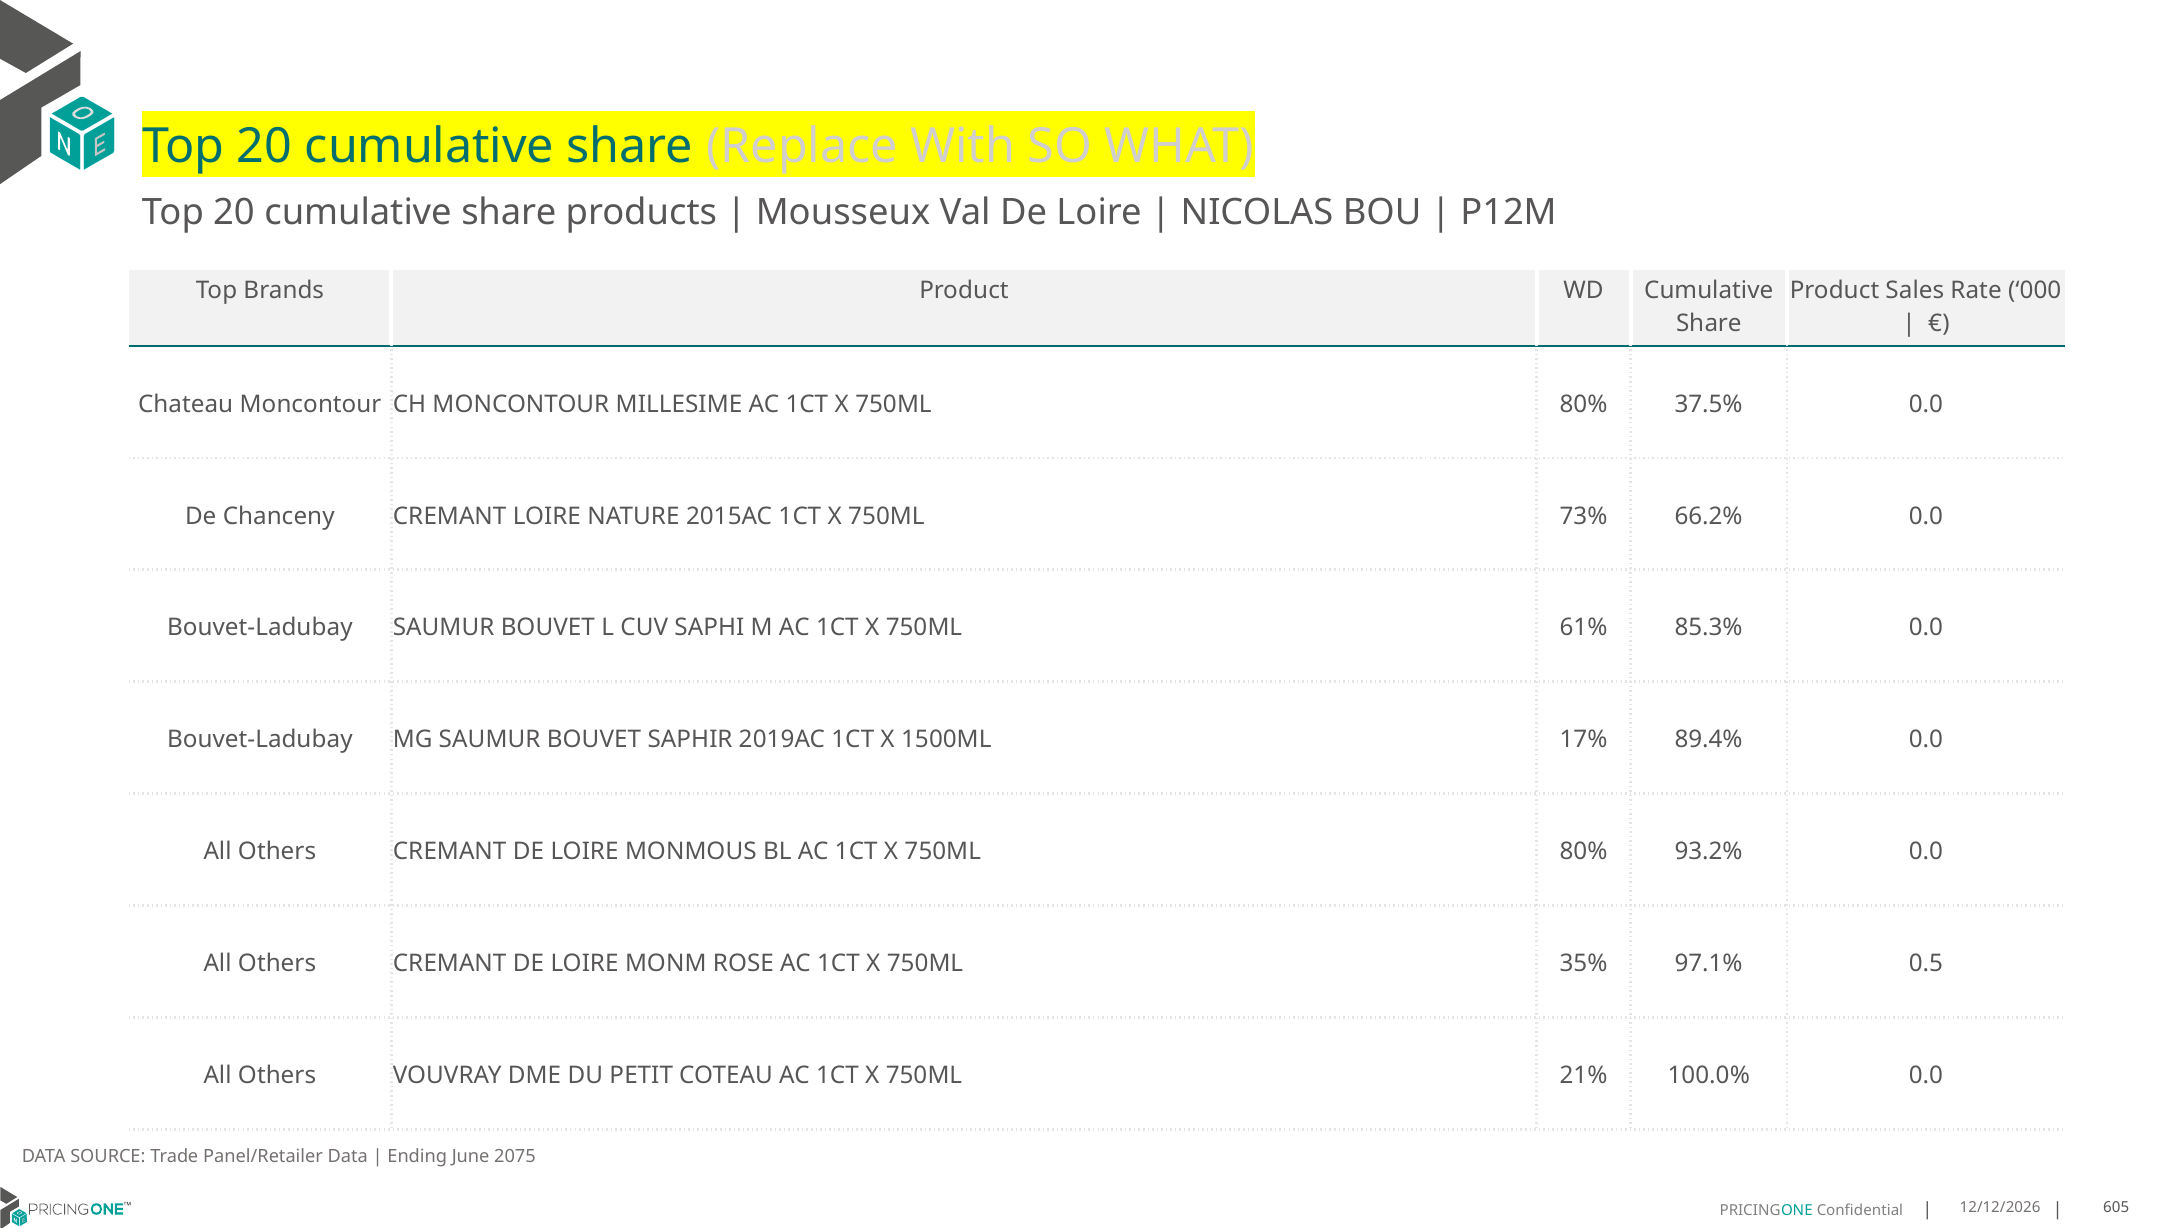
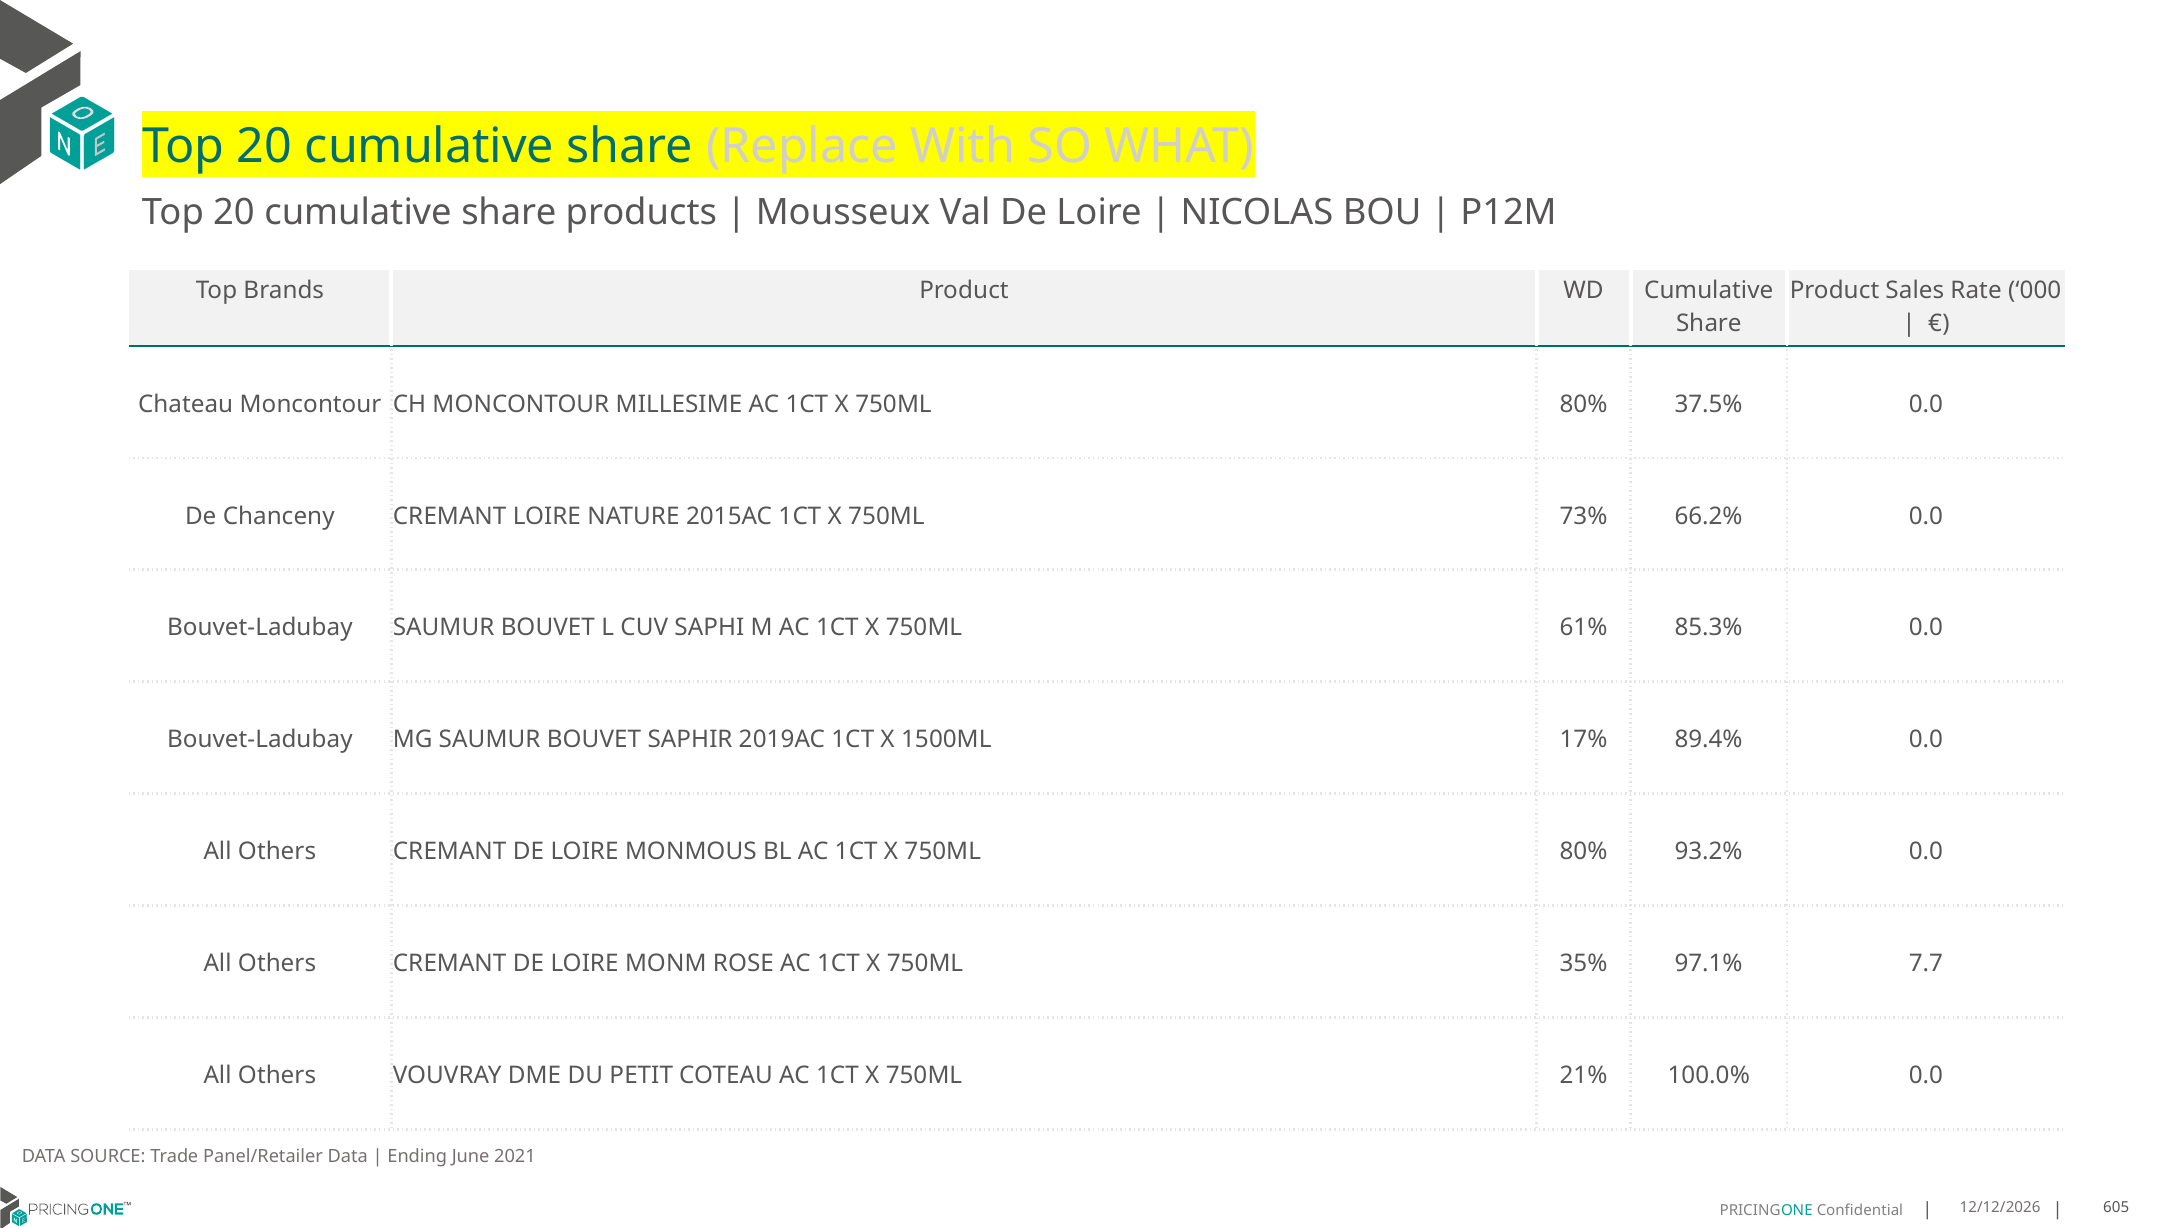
0.5: 0.5 -> 7.7 (1926, 964)
2075: 2075 -> 2021 (515, 1157)
